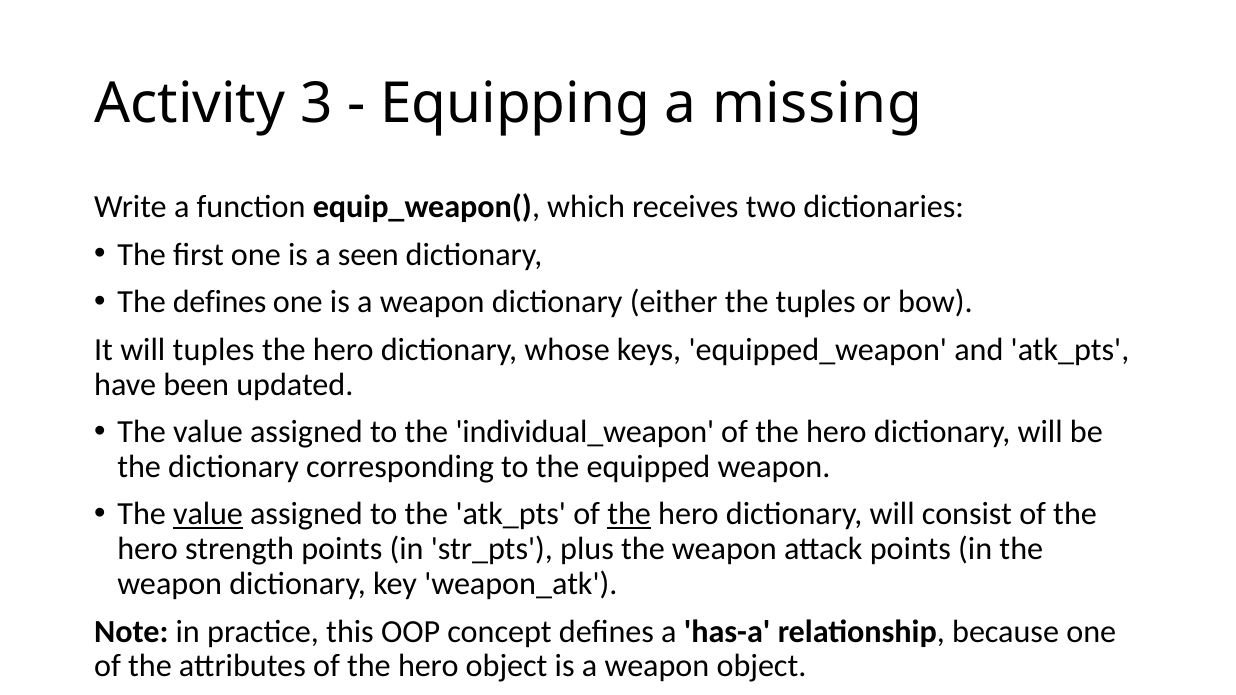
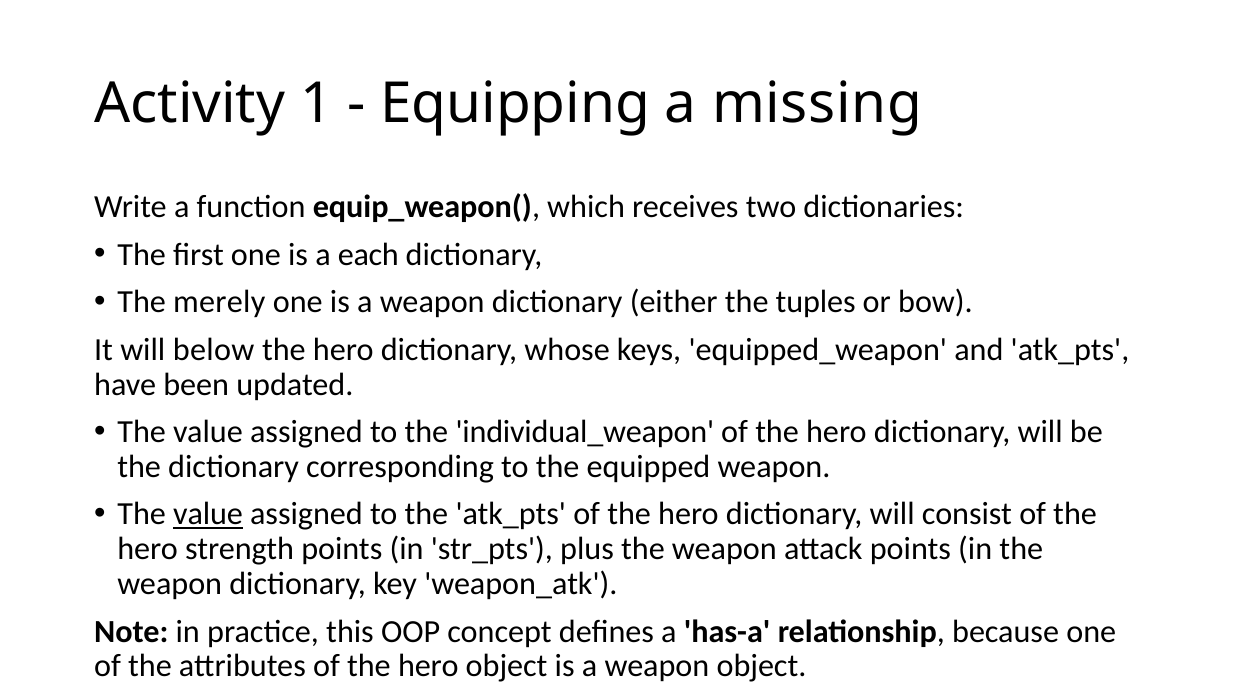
3: 3 -> 1 (316, 104)
seen: seen -> each (368, 255)
The defines: defines -> merely (219, 302)
will tuples: tuples -> below (214, 350)
the underline: present -> none (629, 515)
